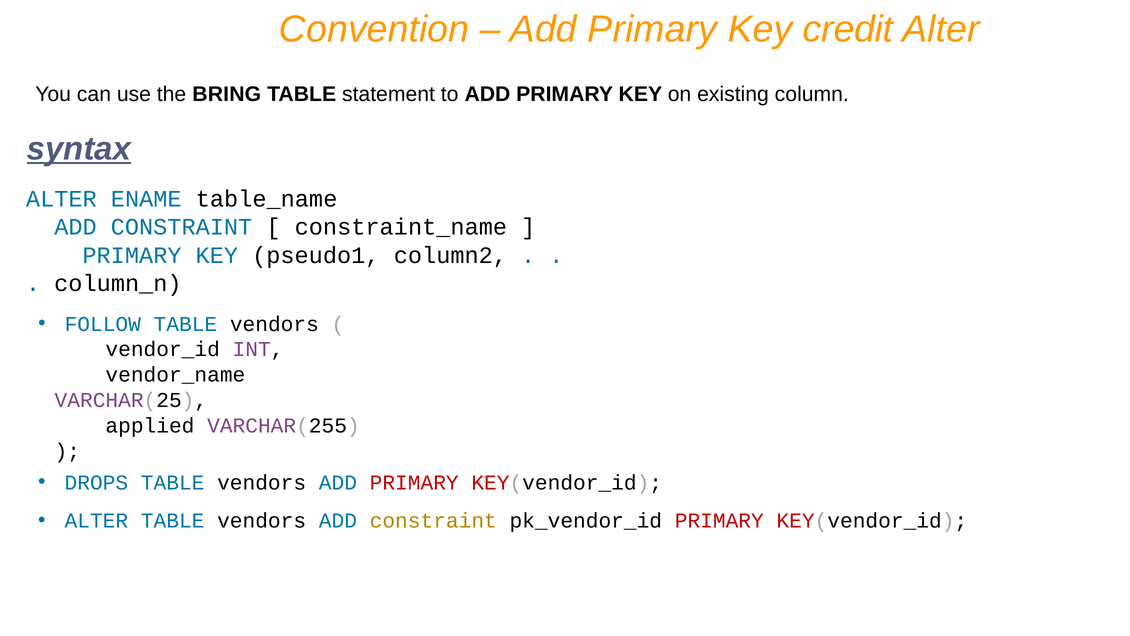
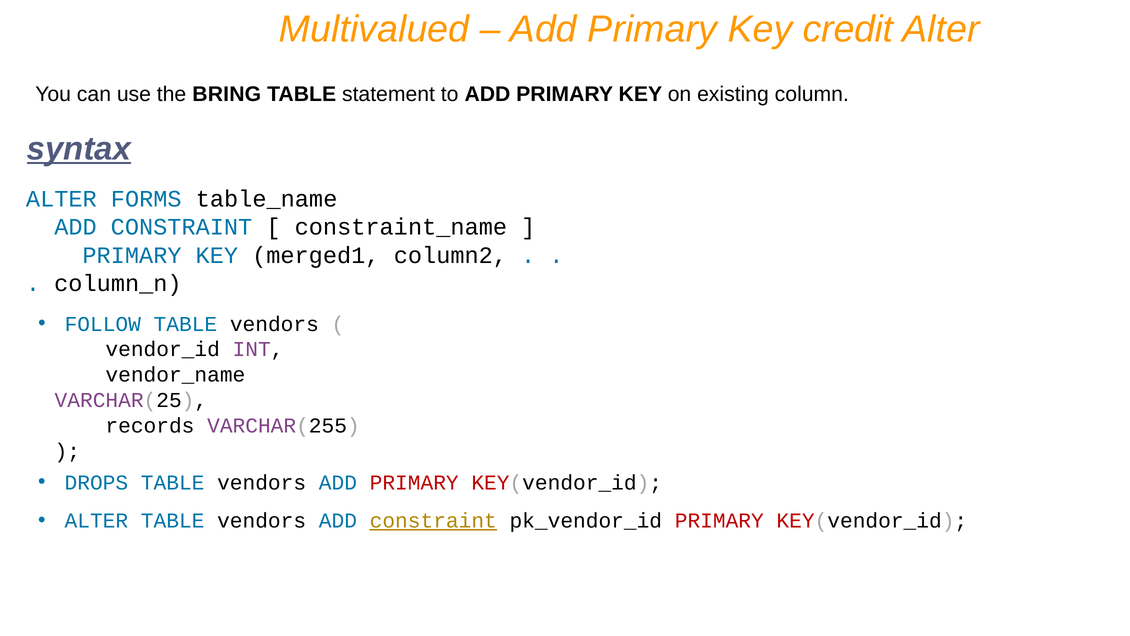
Convention: Convention -> Multivalued (374, 29)
ENAME: ENAME -> FORMS (146, 199)
pseudo1: pseudo1 -> merged1 (316, 255)
applied: applied -> records (150, 426)
constraint underline: none -> present (433, 520)
